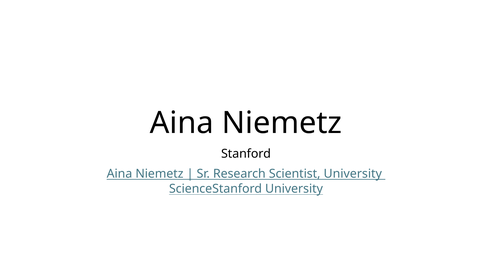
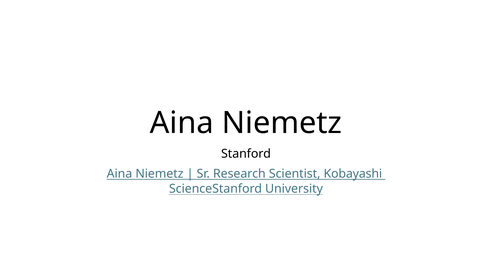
Scientist University: University -> Kobayashi (353, 174)
